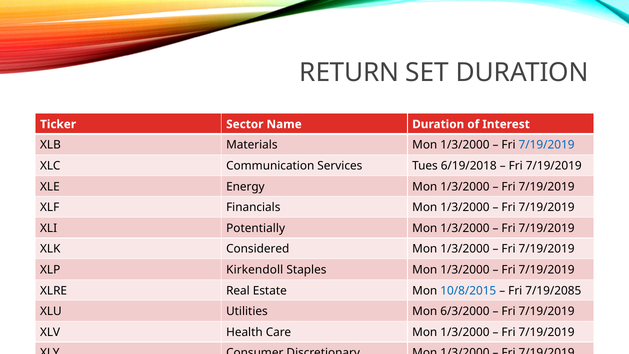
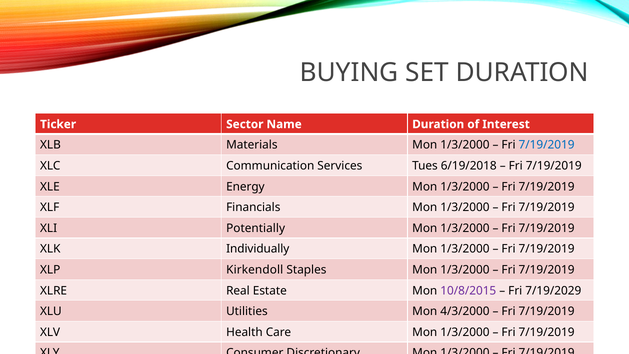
RETURN: RETURN -> BUYING (349, 73)
Considered: Considered -> Individually (258, 249)
10/8/2015 colour: blue -> purple (468, 290)
7/19/2085: 7/19/2085 -> 7/19/2029 (553, 290)
6/3/2000: 6/3/2000 -> 4/3/2000 (465, 311)
